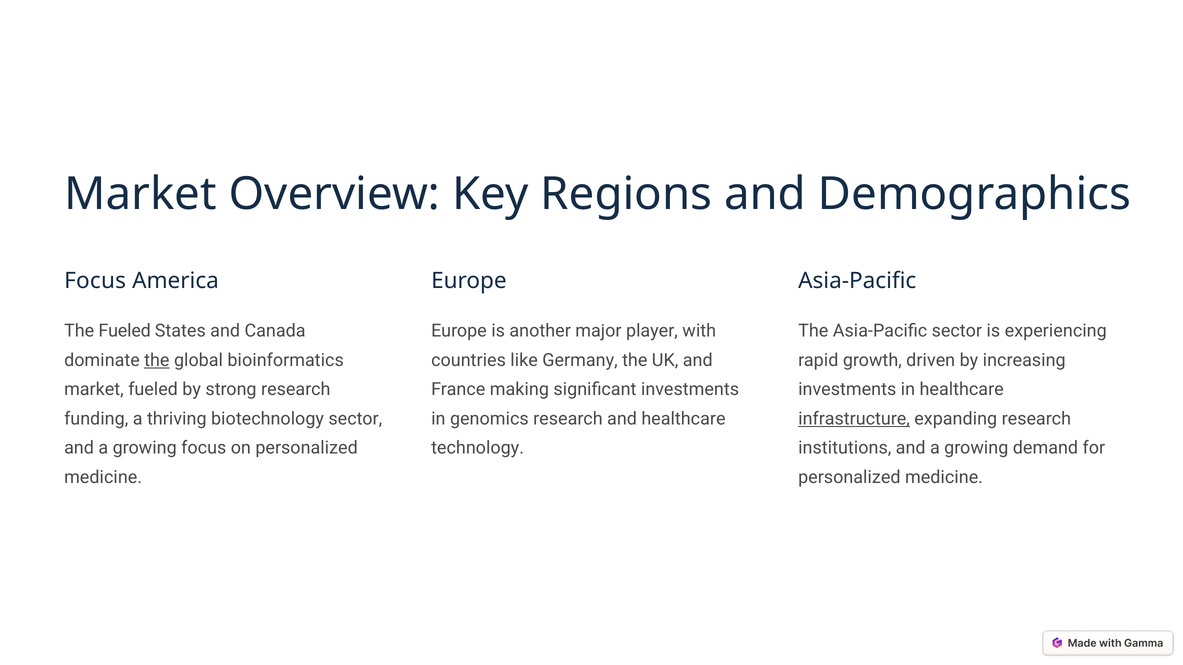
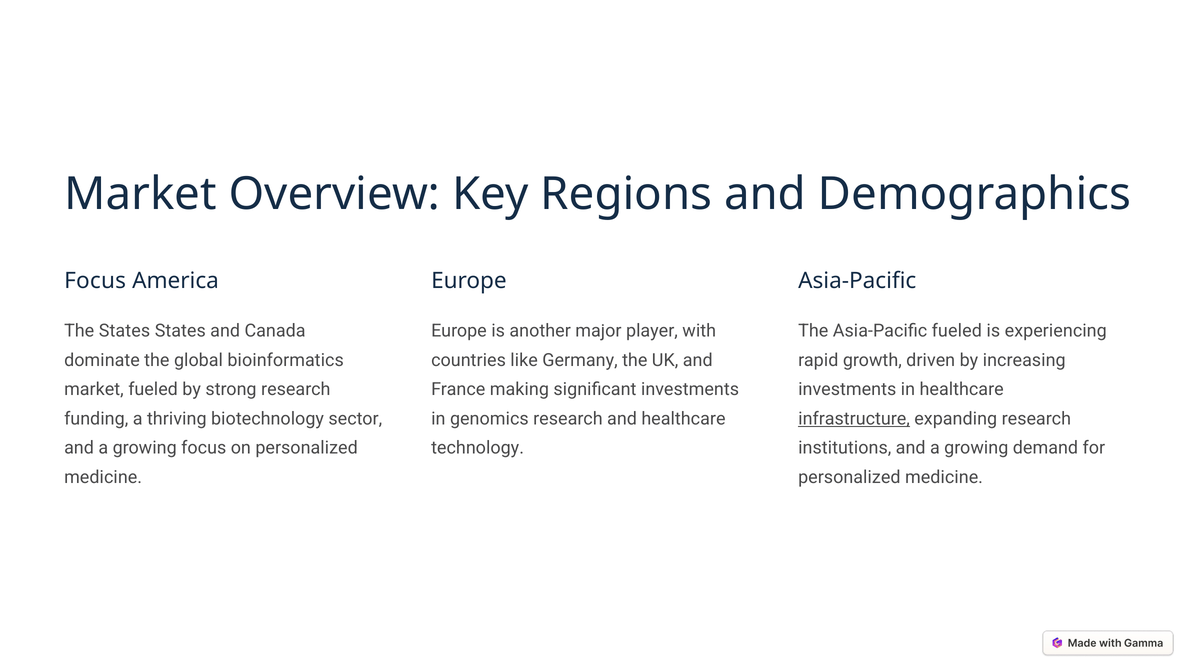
The Fueled: Fueled -> States (124, 331)
Asia-Pacific sector: sector -> fueled (957, 331)
the underline: present -> none (157, 360)
